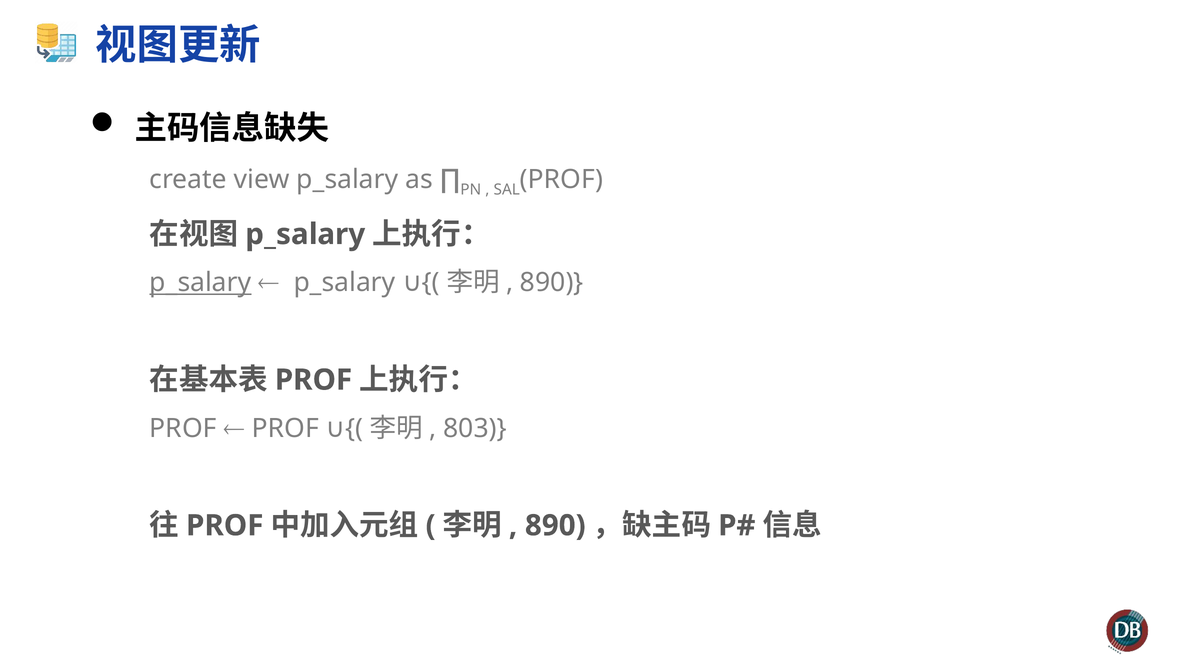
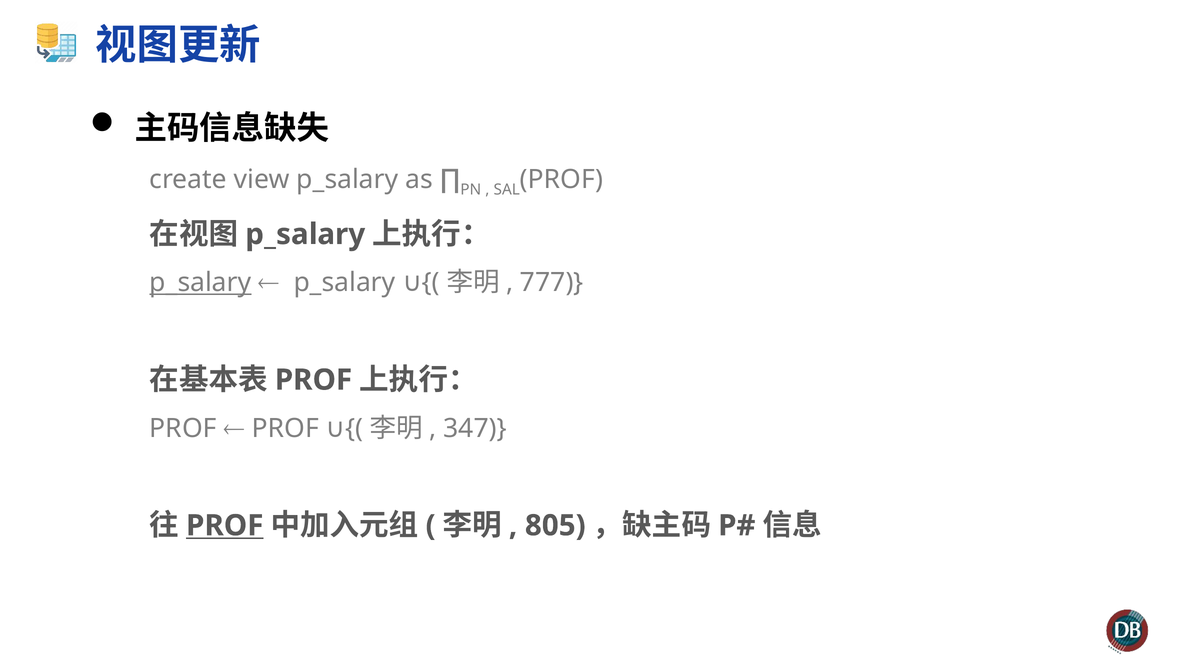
890: 890 -> 777 (552, 282)
803: 803 -> 347 (475, 428)
PROF underline: none -> present (225, 525)
890: 890 -> 805 (555, 525)
